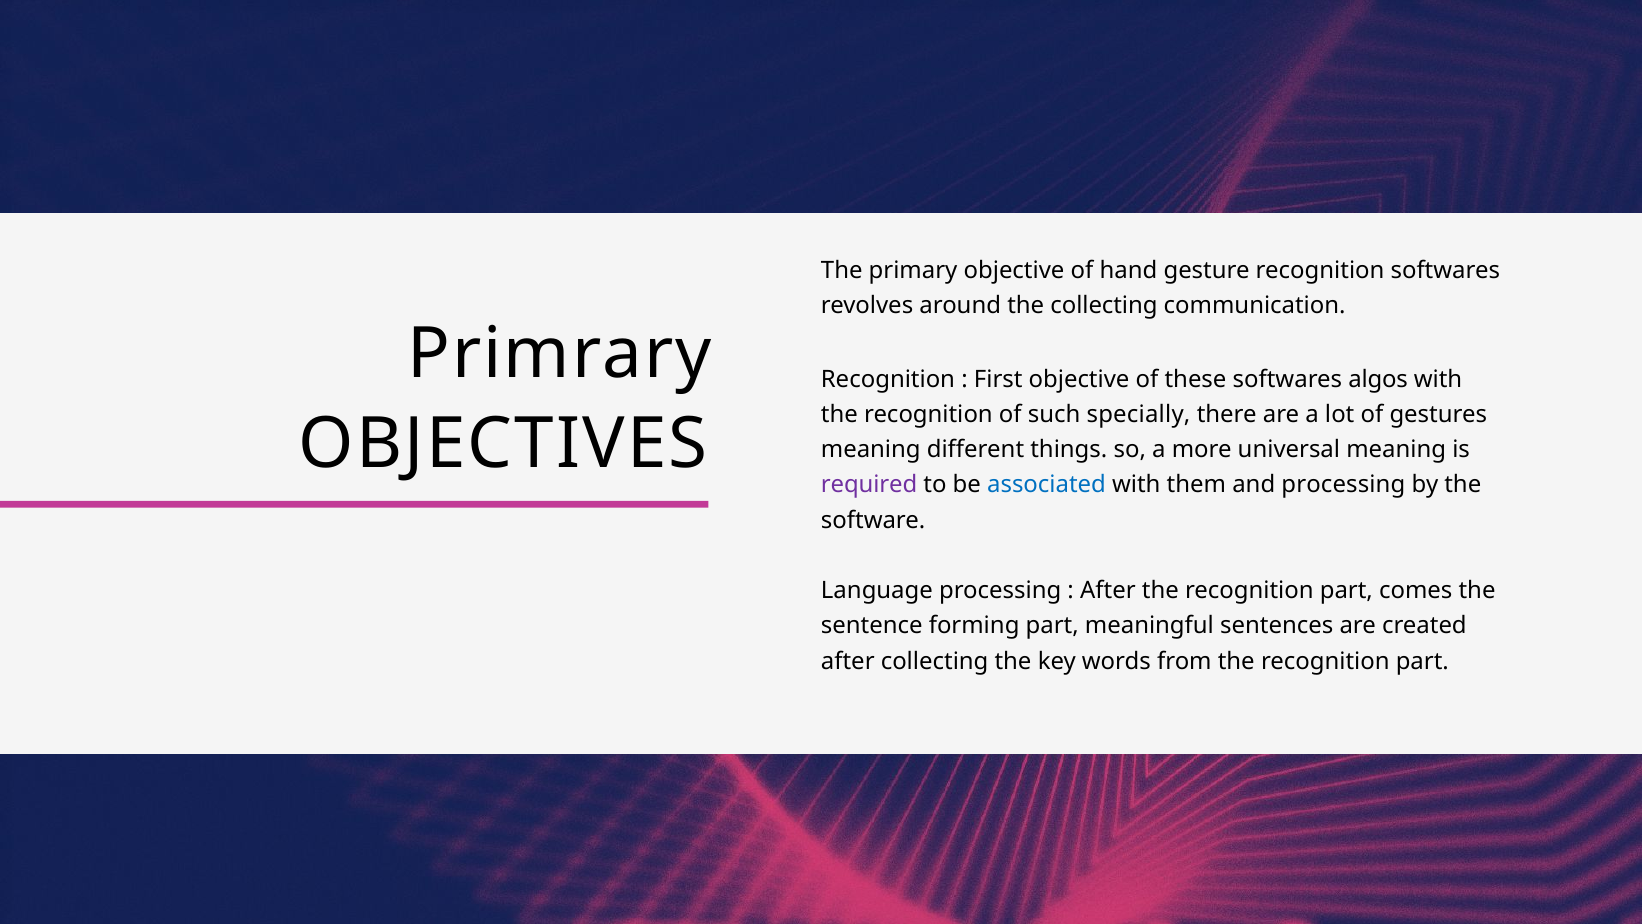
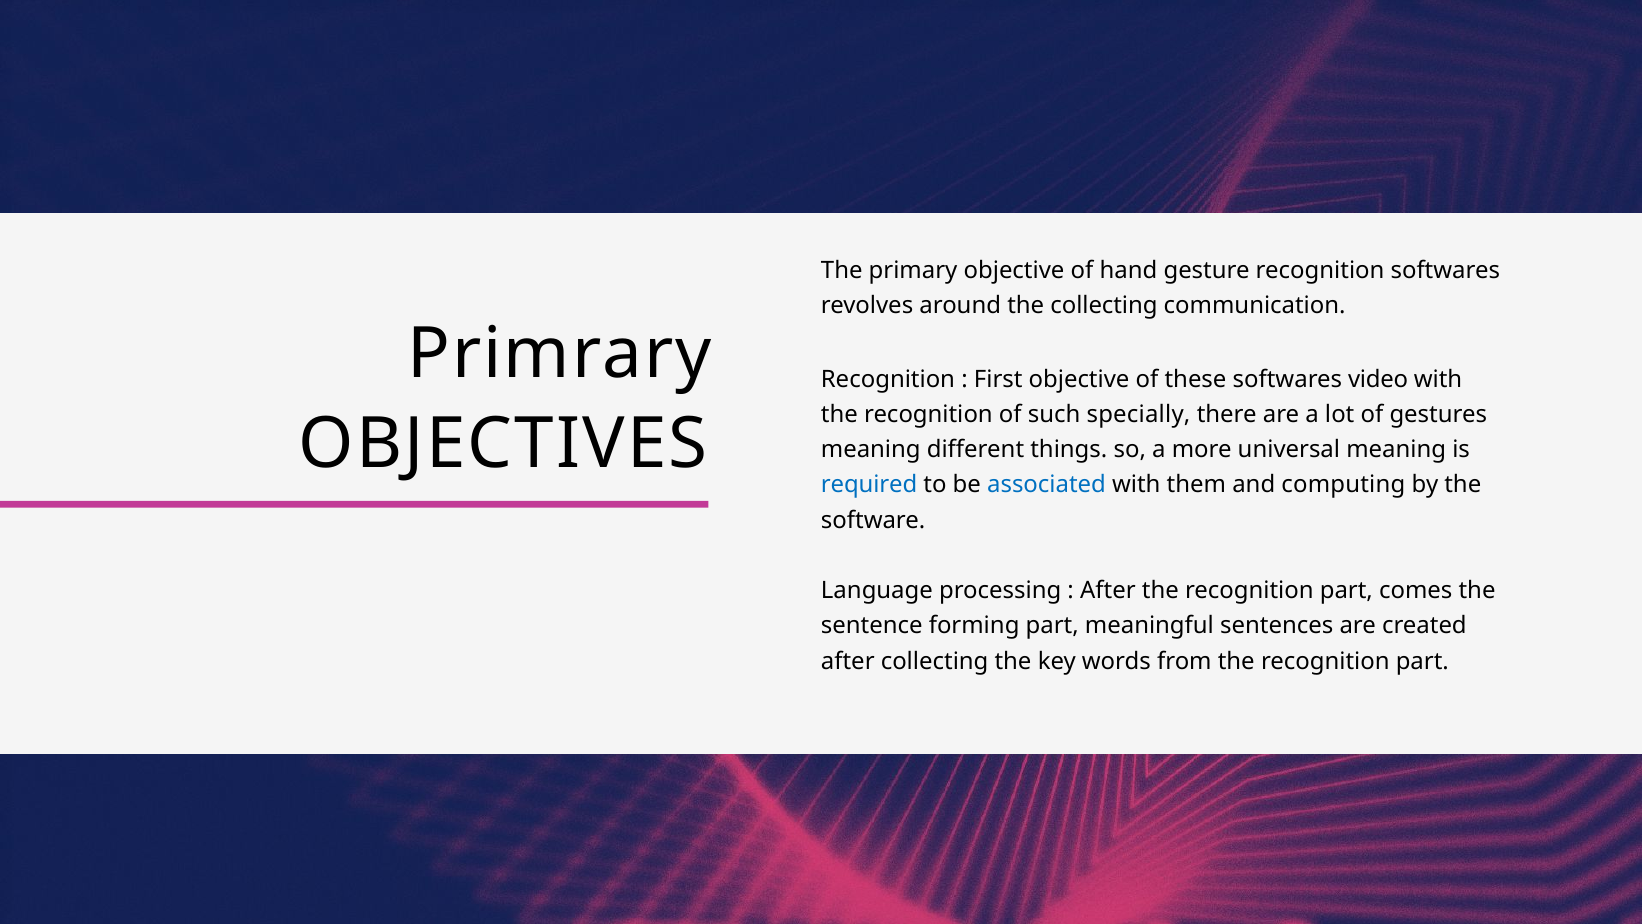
algos: algos -> video (1378, 379)
required colour: purple -> blue (869, 485)
and processing: processing -> computing (1343, 485)
